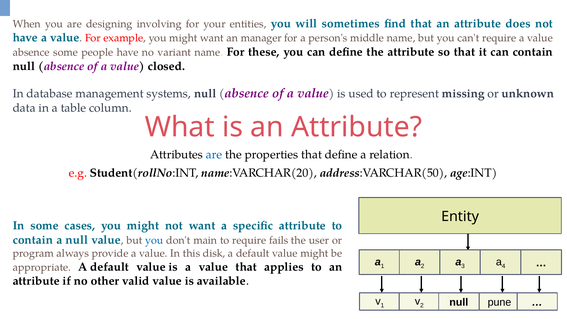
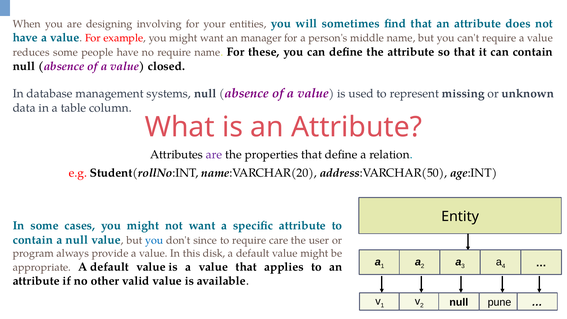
absence: absence -> reduces (31, 52)
no variant: variant -> require (174, 52)
are colour: blue -> purple (214, 155)
main: main -> since (205, 240)
fails: fails -> care (279, 240)
